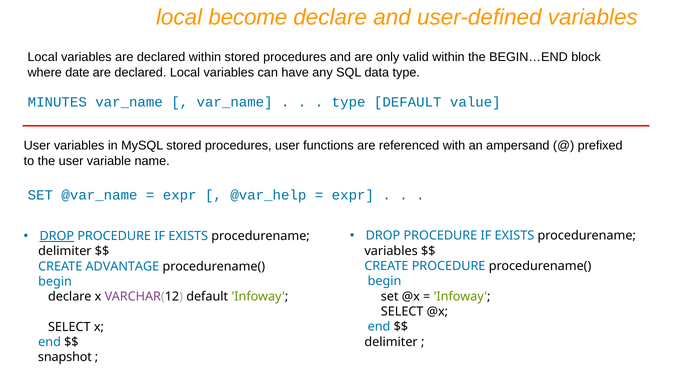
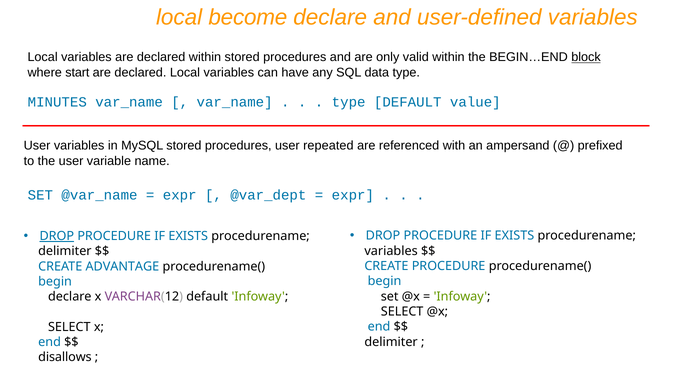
block underline: none -> present (586, 57)
date: date -> start (77, 72)
functions: functions -> repeated (328, 146)
@var_help: @var_help -> @var_dept (268, 195)
snapshot: snapshot -> disallows (65, 357)
